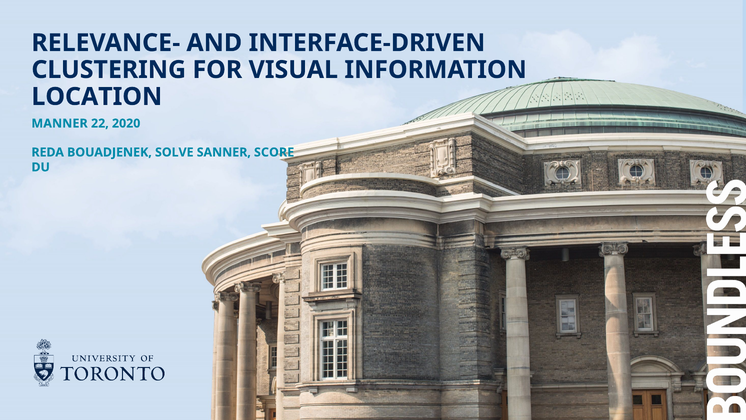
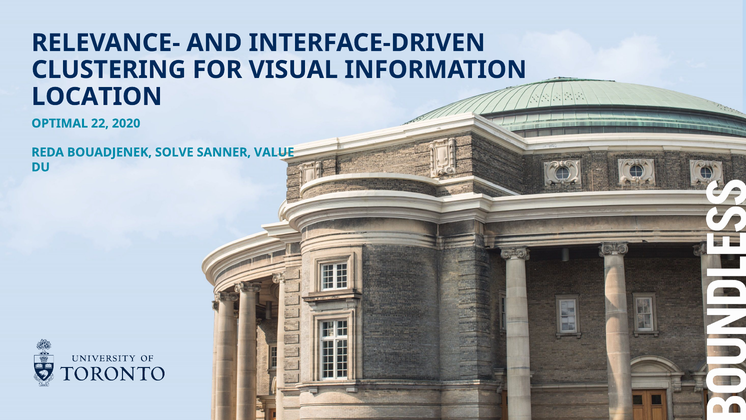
MANNER: MANNER -> OPTIMAL (60, 123)
SCORE: SCORE -> VALUE (274, 152)
